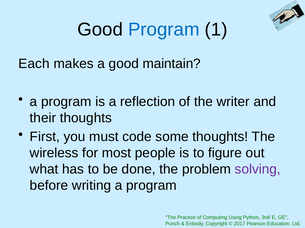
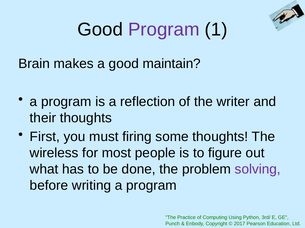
Program colour: blue -> purple (164, 30)
Each: Each -> Brain (34, 64)
code: code -> firing (137, 137)
